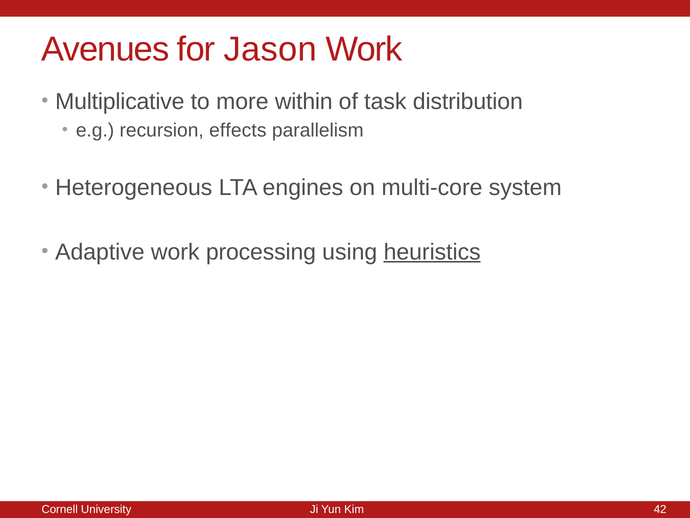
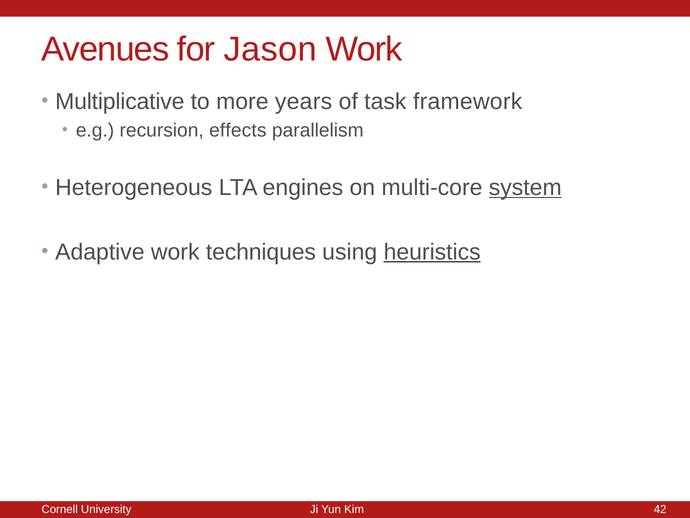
within: within -> years (304, 102)
distribution: distribution -> framework (468, 102)
system underline: none -> present (525, 187)
processing: processing -> techniques (261, 252)
